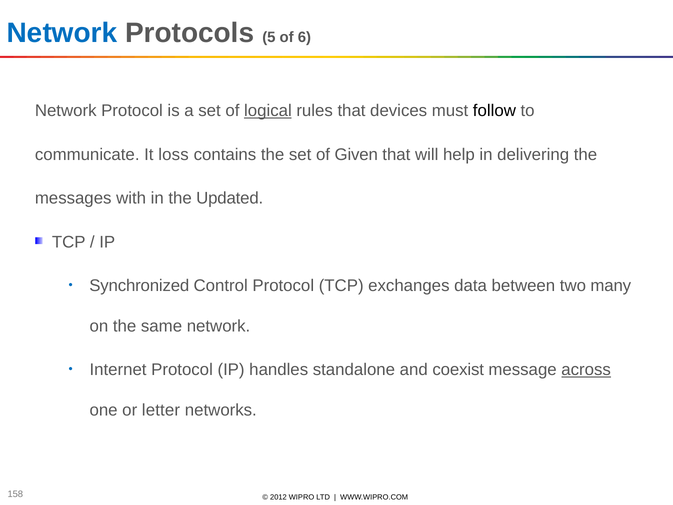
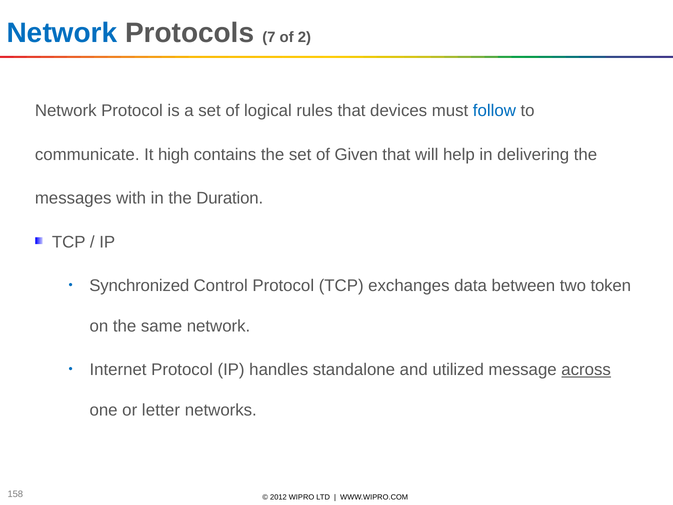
5: 5 -> 7 (269, 37)
6: 6 -> 2 (304, 37)
logical underline: present -> none (268, 111)
follow colour: black -> blue (494, 111)
loss: loss -> high (174, 154)
Updated: Updated -> Duration (230, 198)
many: many -> token (611, 286)
coexist: coexist -> utilized (458, 370)
